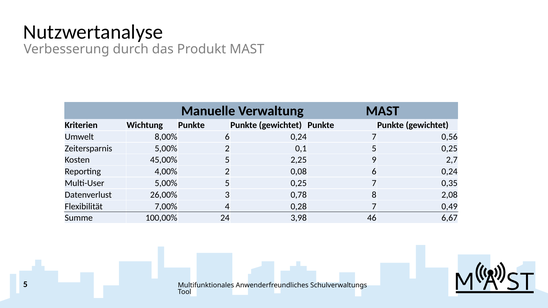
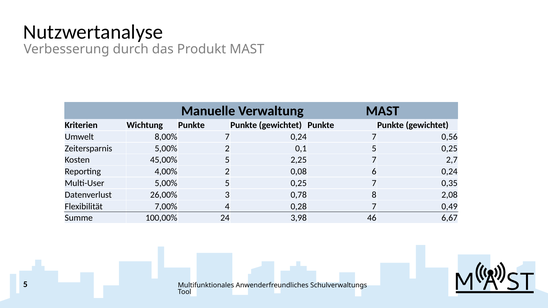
8,00% 6: 6 -> 7 (227, 137)
2,25 9: 9 -> 7 (374, 160)
